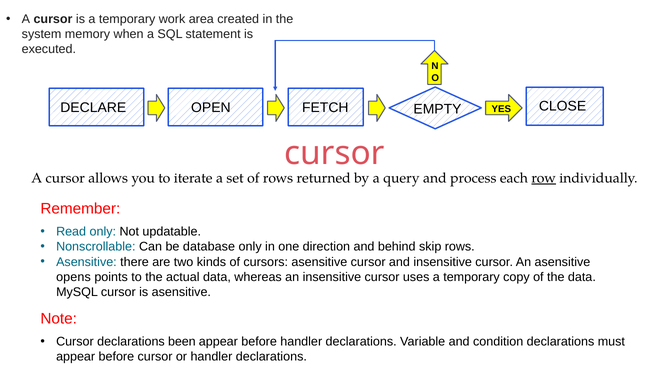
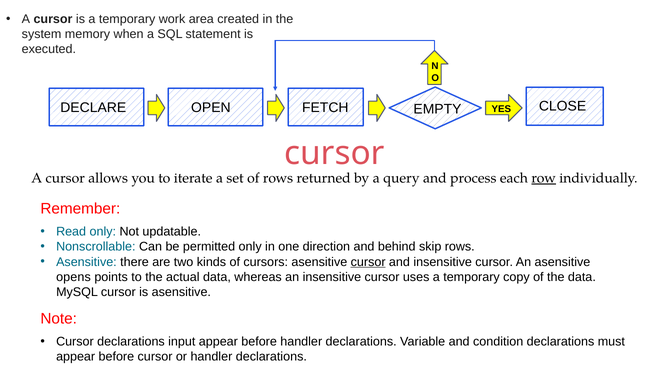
database: database -> permitted (209, 247)
cursor underline: none -> present (368, 262)
been: been -> input (182, 342)
